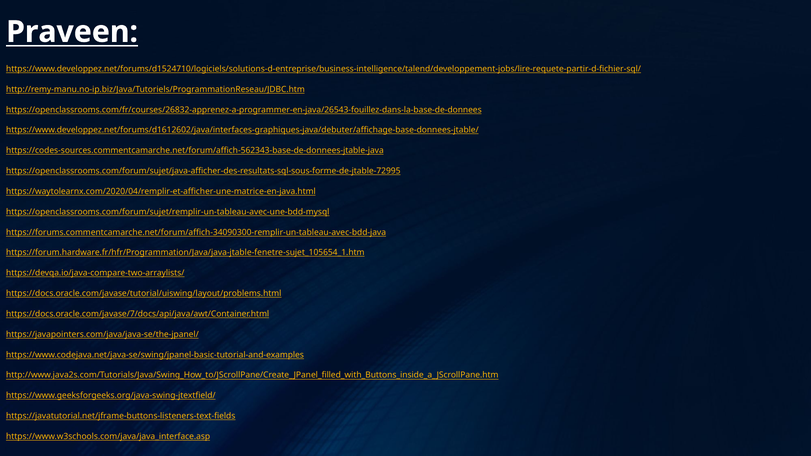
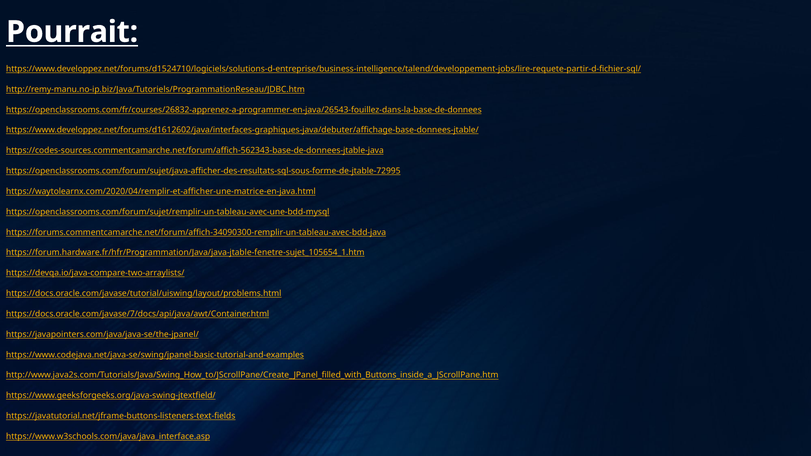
Praveen: Praveen -> Pourrait (72, 32)
